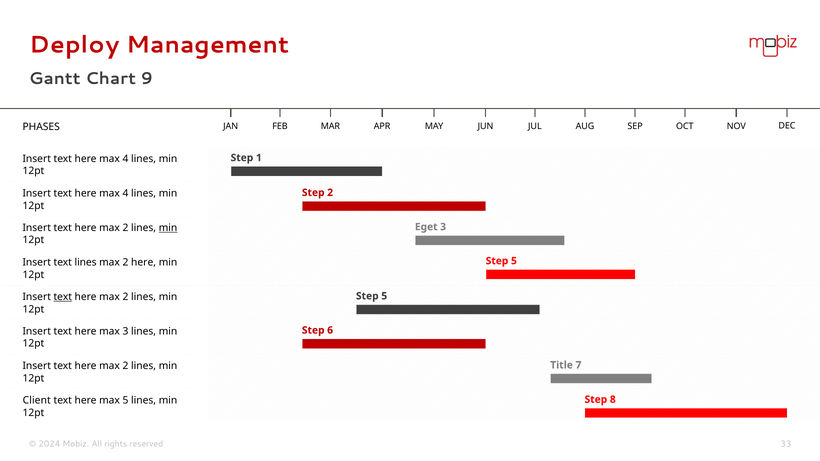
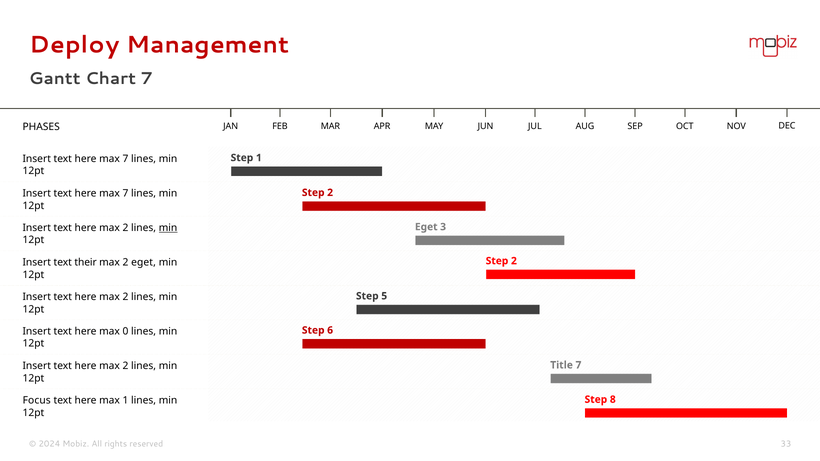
Chart 9: 9 -> 7 (147, 79)
4: 4 -> 7 (126, 159)
4: 4 -> 7 (126, 194)
5: 5 -> 2 (514, 261)
text lines: lines -> their (86, 263)
max 2 here: here -> eget (144, 263)
text underline: present -> none (63, 297)
max 3: 3 -> 0 (126, 331)
Client: Client -> Focus (37, 401)
max 5: 5 -> 1 (126, 401)
